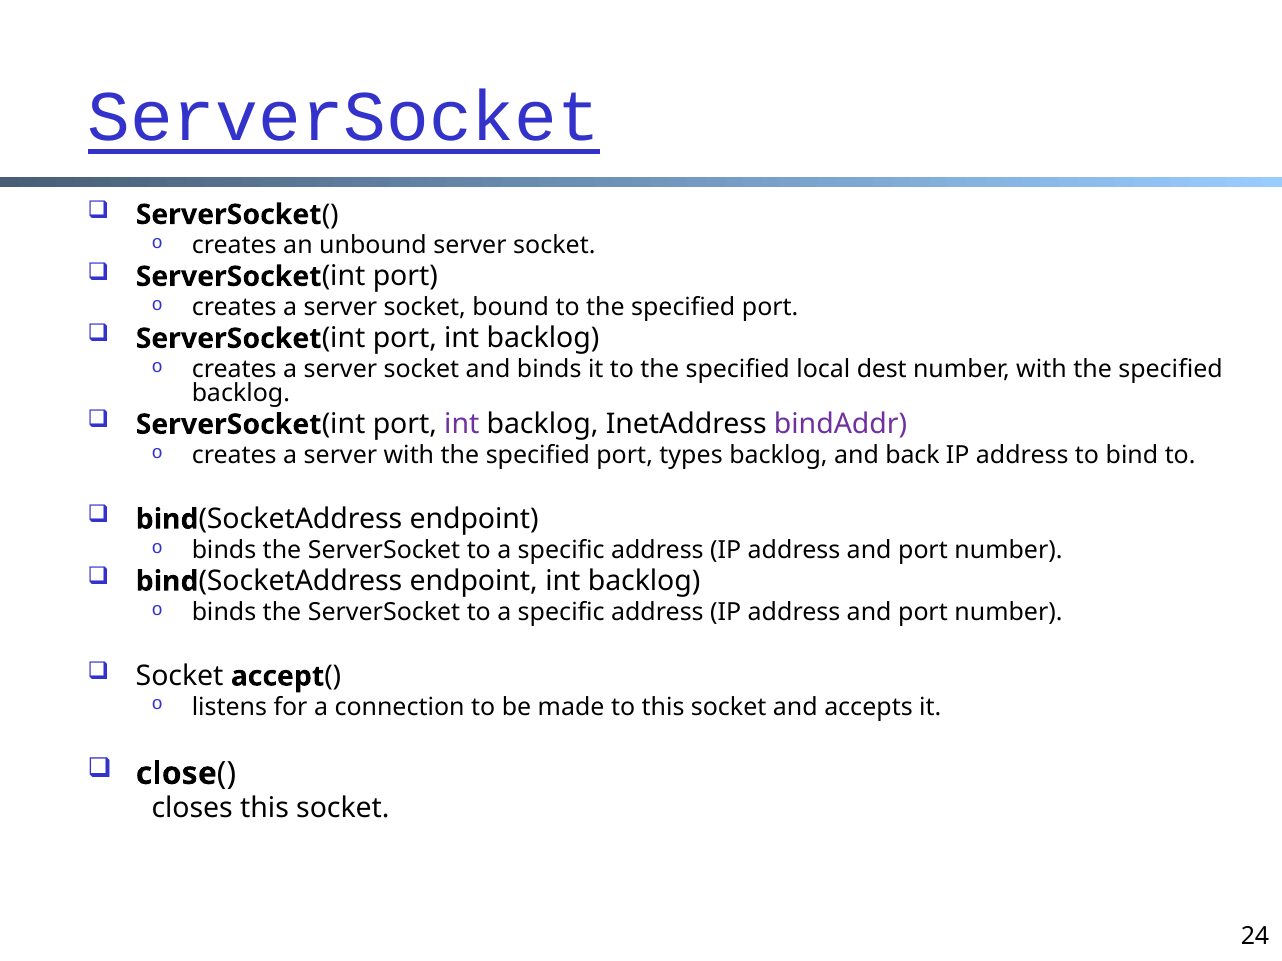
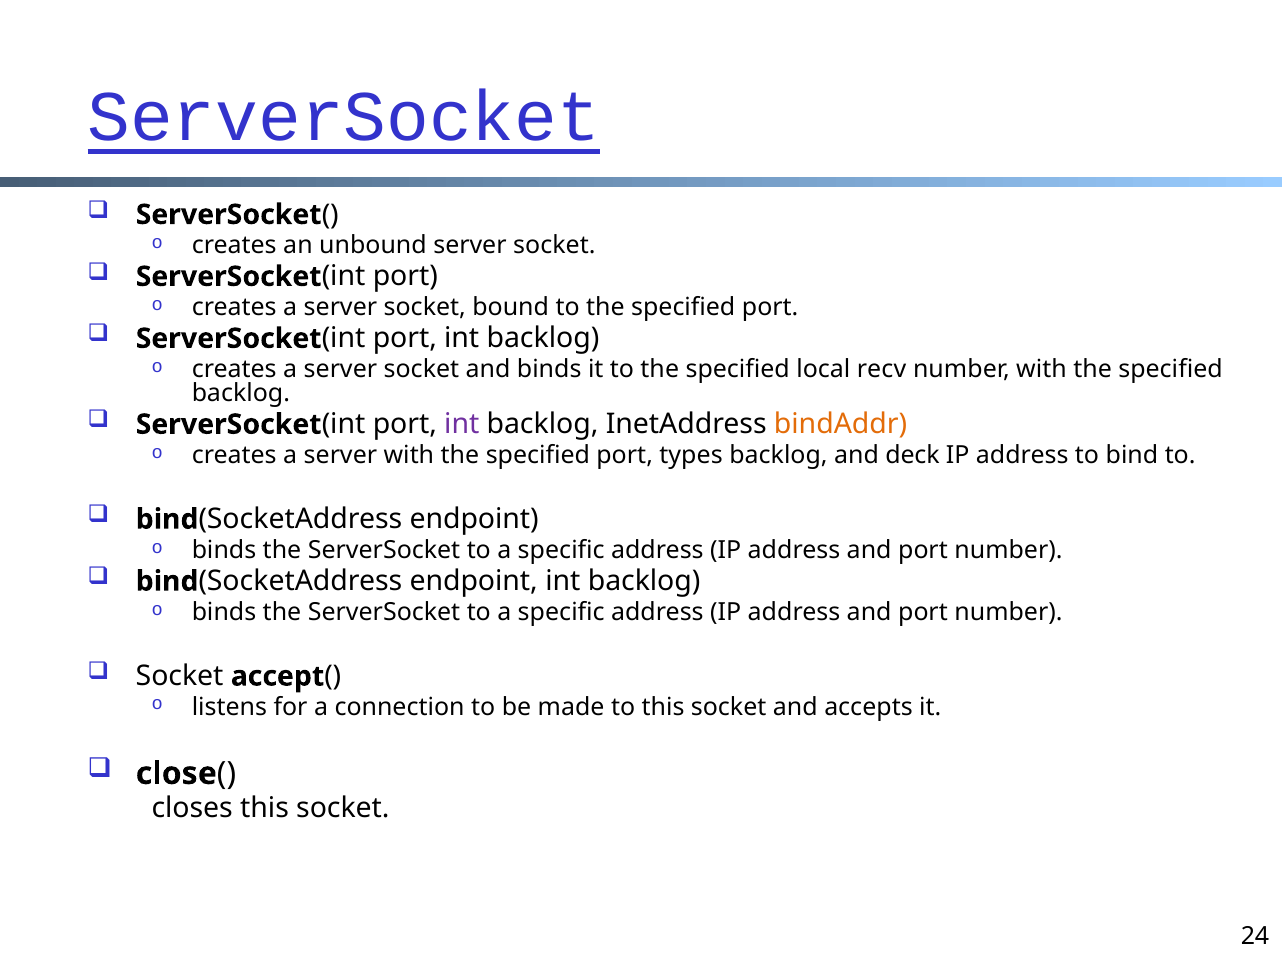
dest: dest -> recv (882, 370)
bindAddr colour: purple -> orange (841, 425)
back: back -> deck (913, 455)
